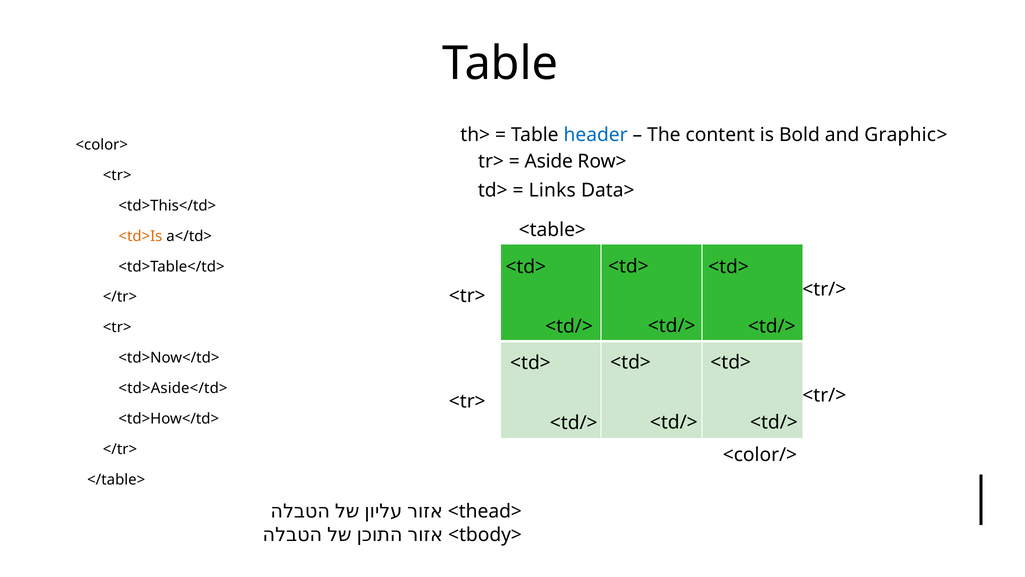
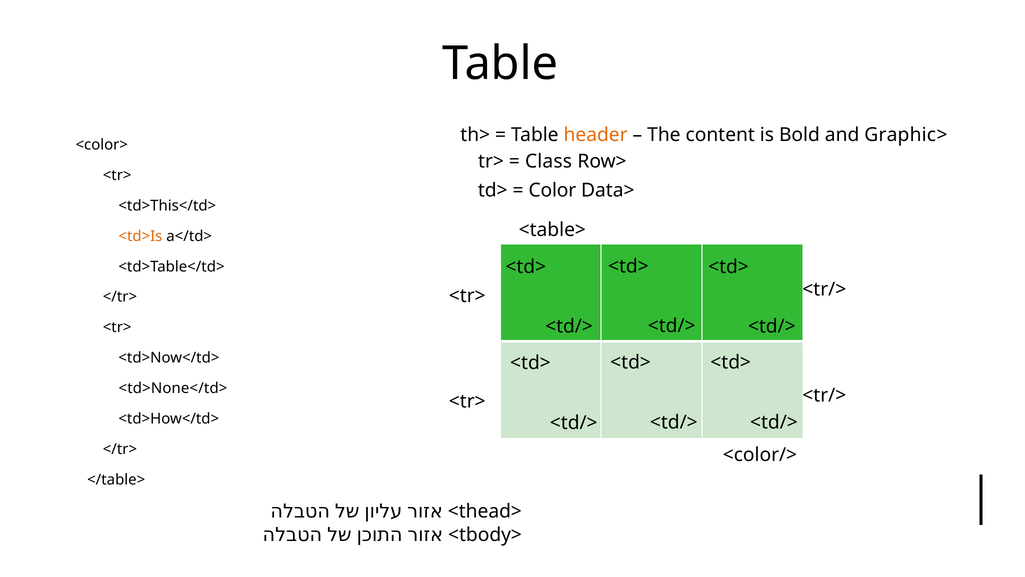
header colour: blue -> orange (596, 135)
Aside: Aside -> Class (549, 161)
Links: Links -> Color (552, 190)
<td>Aside</td>: <td>Aside</td> -> <td>None</td> (173, 388)
